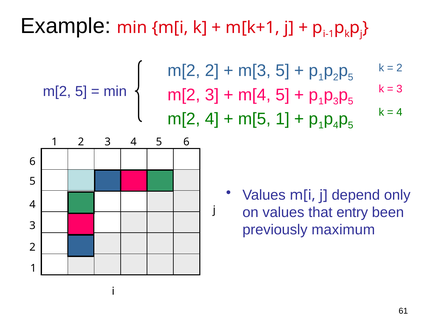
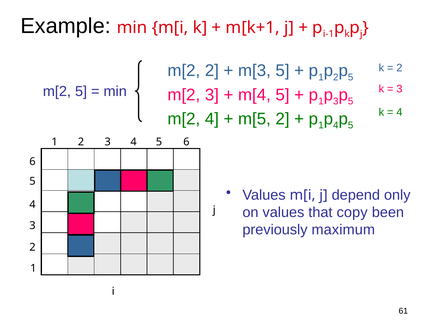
m[5 1: 1 -> 2 (282, 119)
entry: entry -> copy (352, 213)
